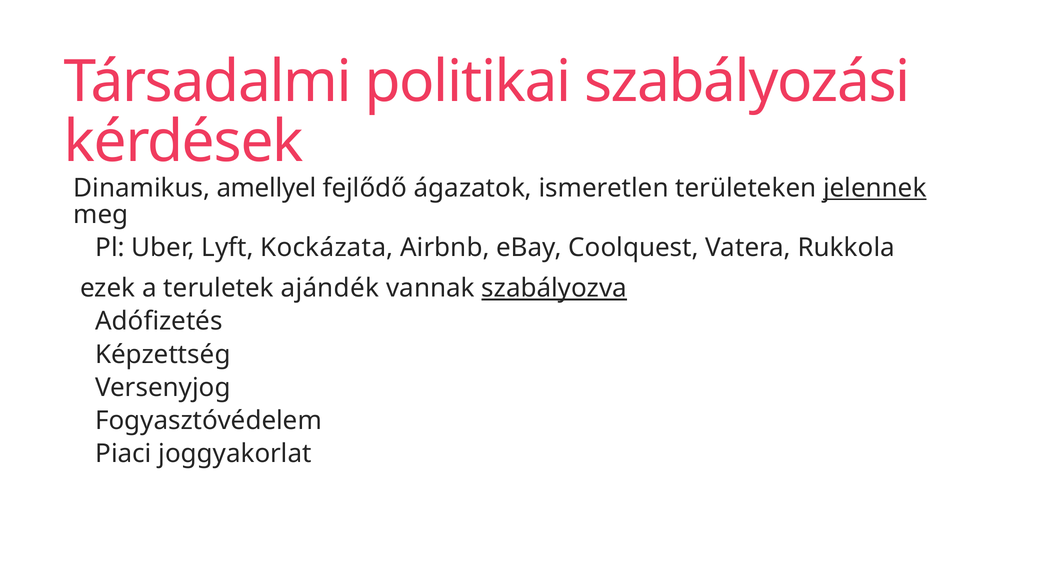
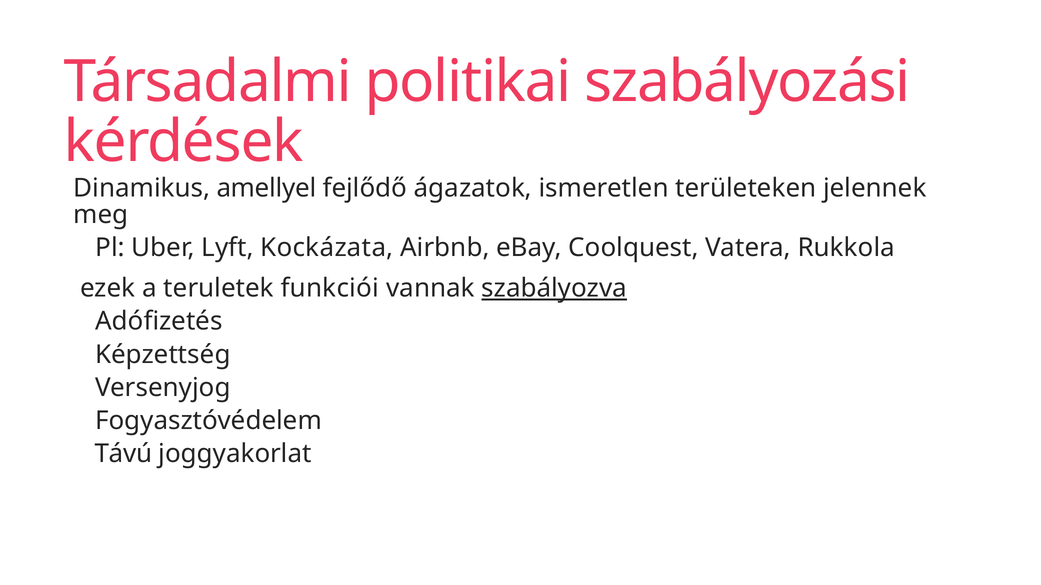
jelennek underline: present -> none (875, 188)
ajándék: ajándék -> funkciói (330, 289)
Piaci: Piaci -> Távú (124, 454)
